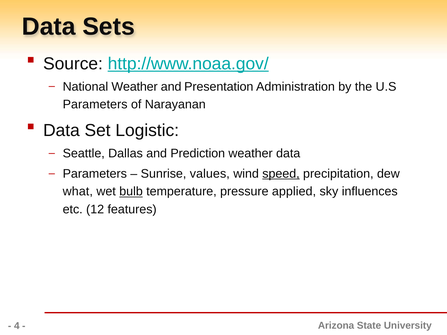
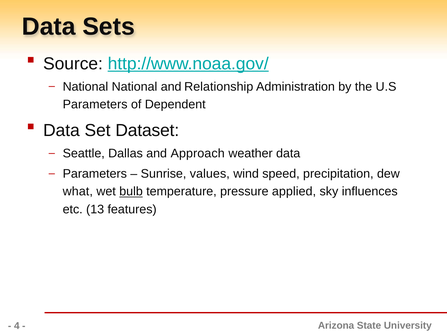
National Weather: Weather -> National (135, 87)
Presentation: Presentation -> Relationship (219, 87)
Narayanan: Narayanan -> Dependent (175, 105)
Logistic: Logistic -> Dataset (147, 130)
Prediction: Prediction -> Approach (198, 153)
speed underline: present -> none (281, 174)
12: 12 -> 13 (95, 210)
